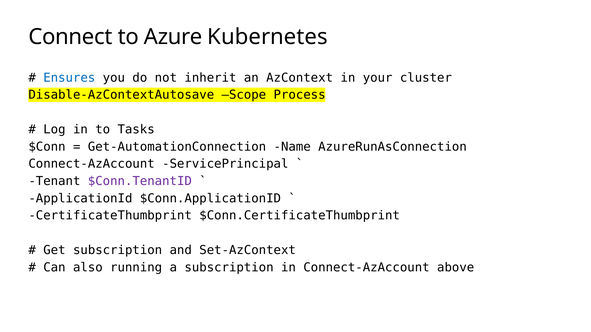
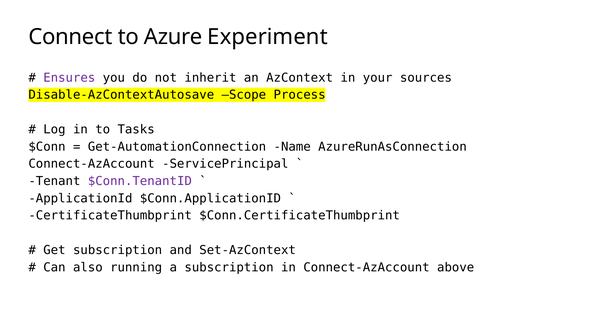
Kubernetes: Kubernetes -> Experiment (267, 37)
Ensures colour: blue -> purple (69, 78)
cluster: cluster -> sources (426, 78)
